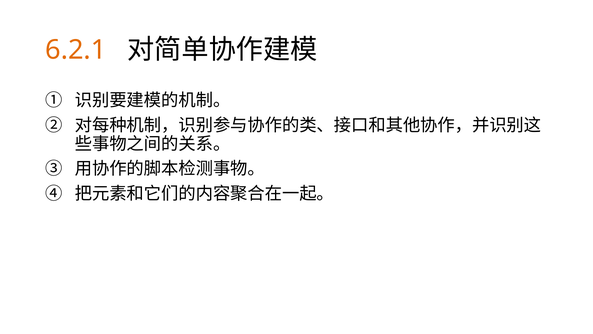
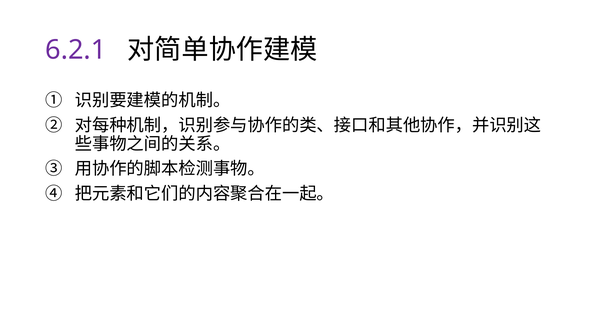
6.2.1 colour: orange -> purple (76, 50)
